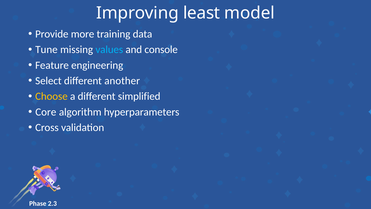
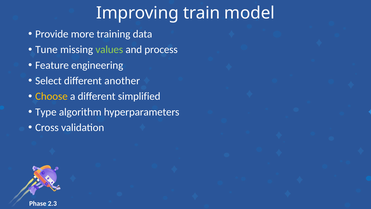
least: least -> train (202, 13)
values colour: light blue -> light green (109, 50)
console: console -> process (161, 50)
Core: Core -> Type (46, 112)
